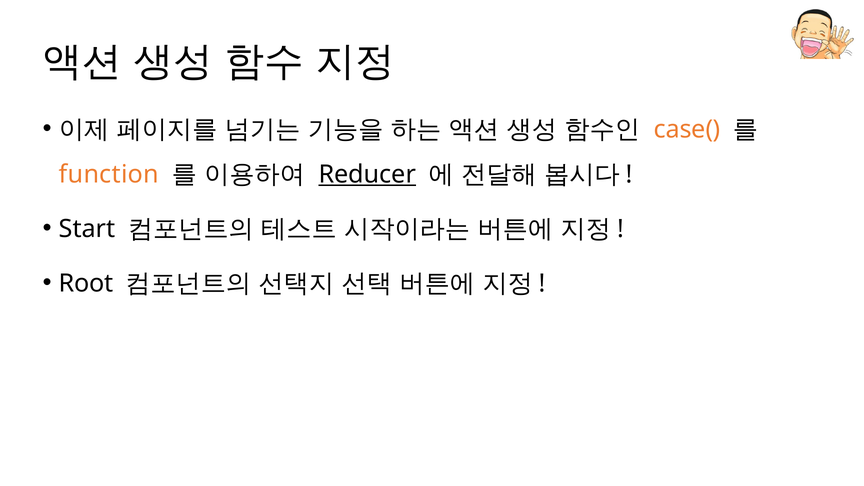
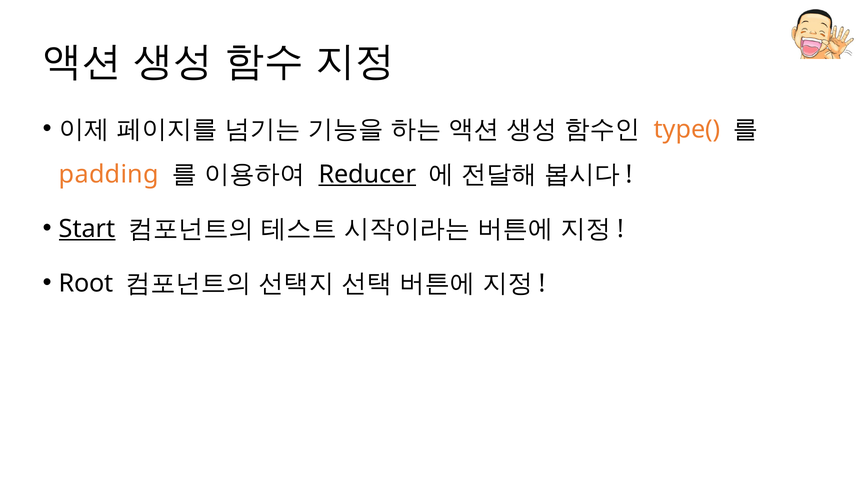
case(: case( -> type( (687, 129)
function: function -> padding (109, 175)
Start underline: none -> present (87, 229)
